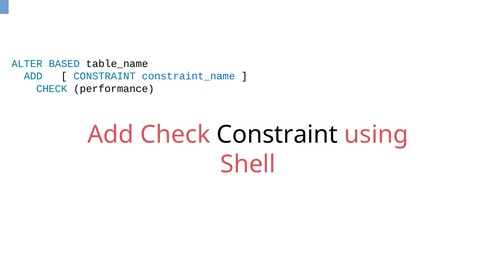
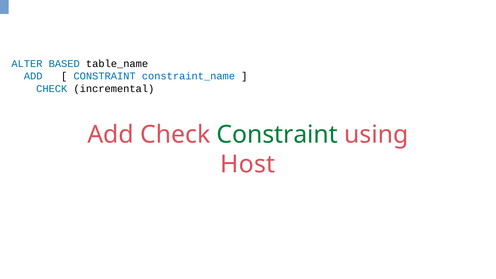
performance: performance -> incremental (114, 89)
Constraint colour: black -> green (277, 134)
Shell: Shell -> Host (248, 164)
